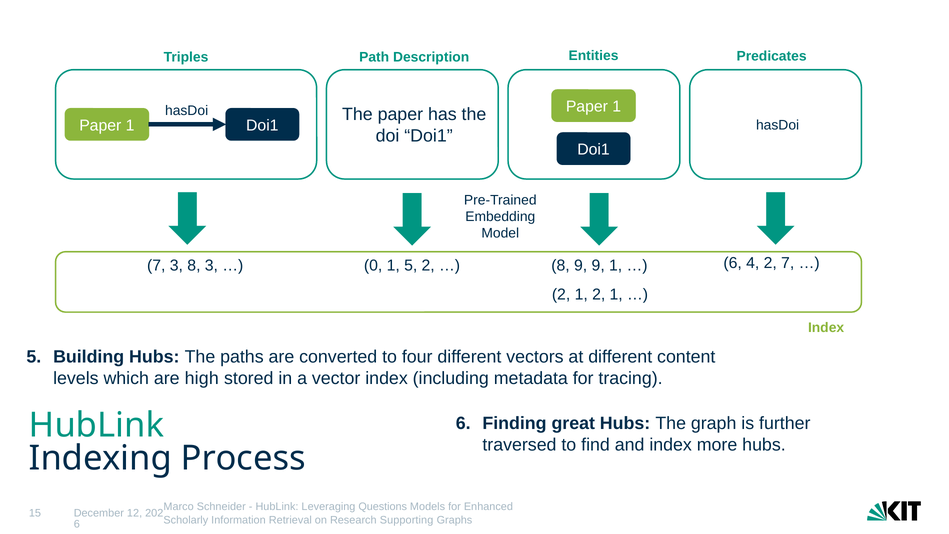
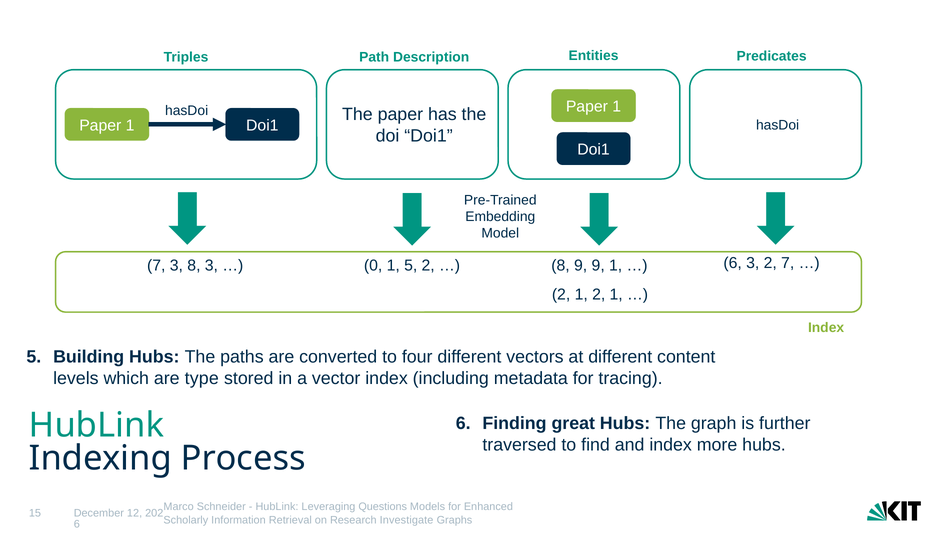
6 4: 4 -> 3 (753, 263)
high: high -> type (202, 378)
Supporting: Supporting -> Investigate (407, 520)
